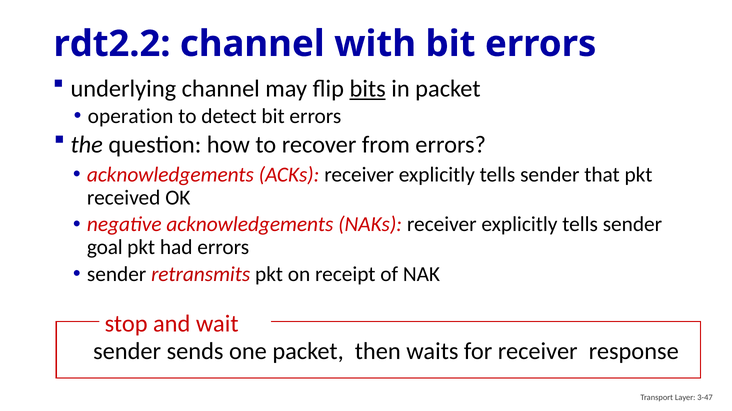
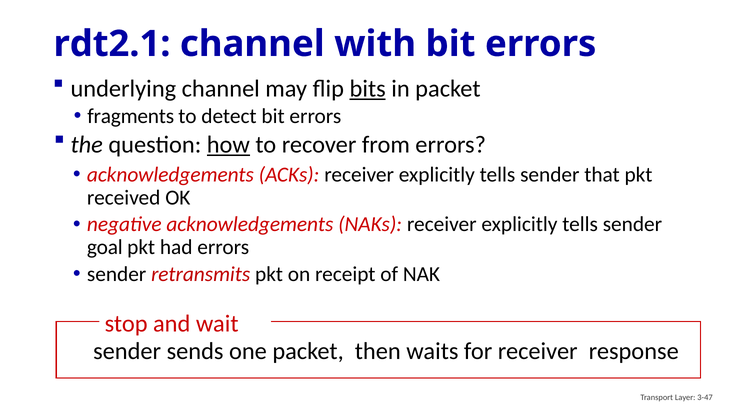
rdt2.2: rdt2.2 -> rdt2.1 (112, 44)
operation: operation -> fragments (131, 117)
how underline: none -> present (228, 145)
